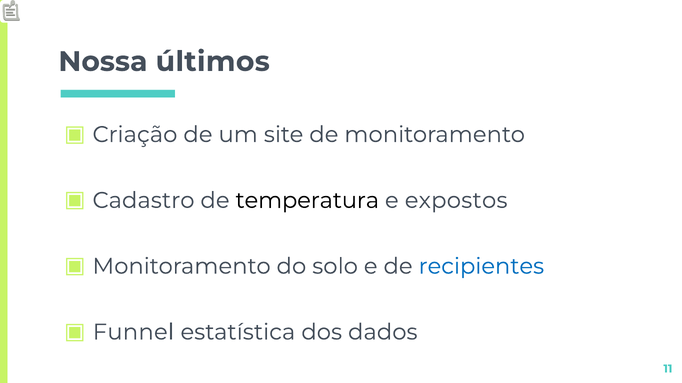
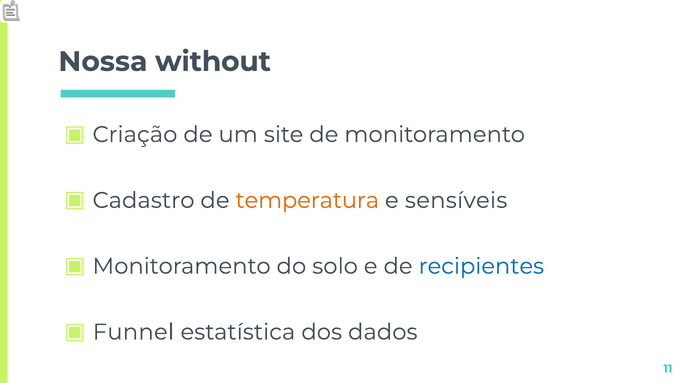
últimos: últimos -> without (213, 62)
temperatura colour: black -> orange (307, 201)
expostos: expostos -> sensíveis (456, 201)
